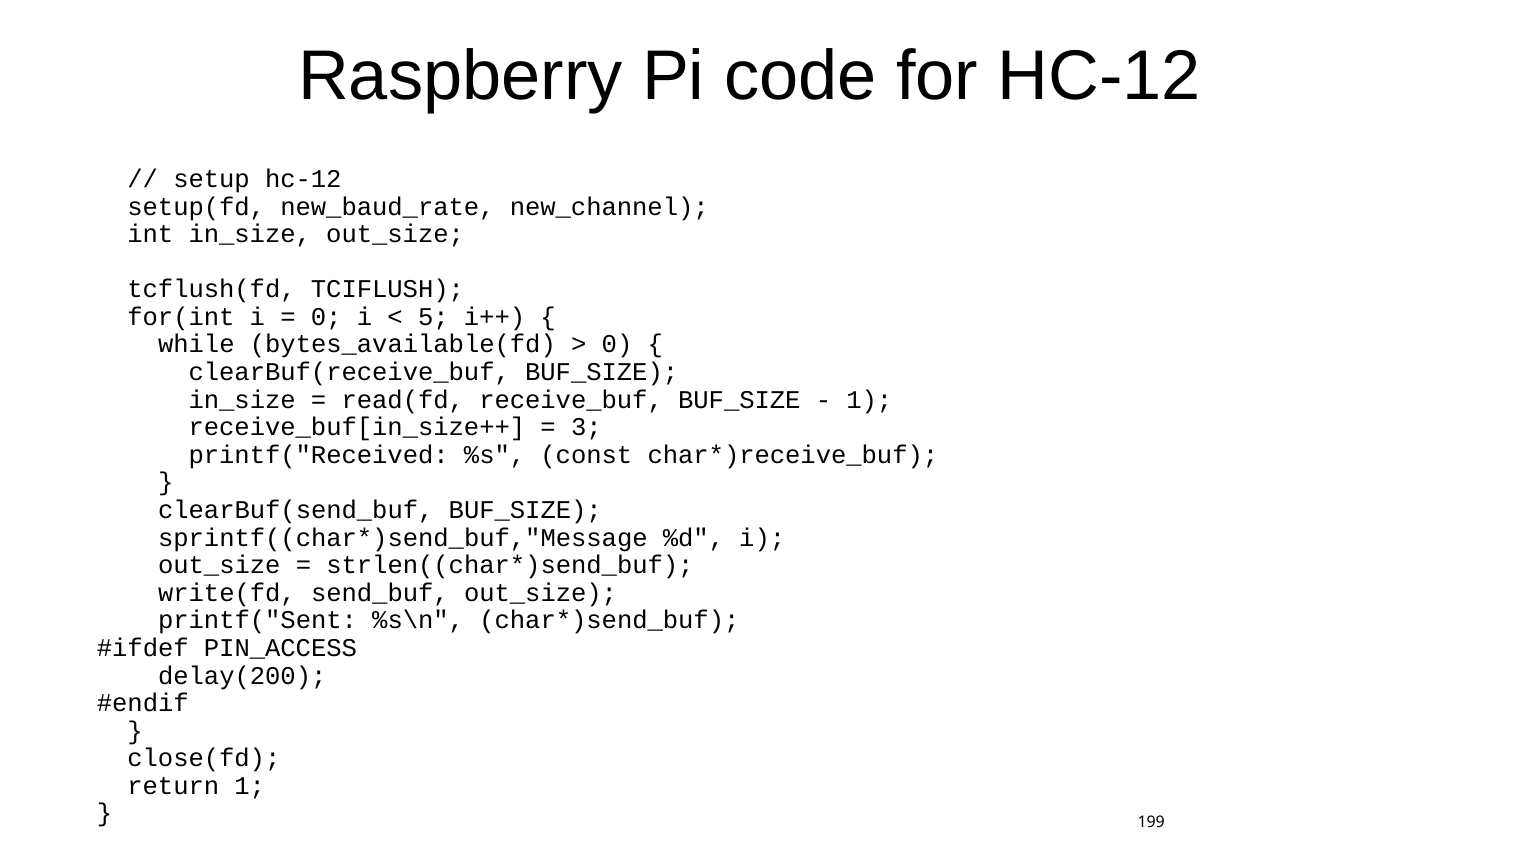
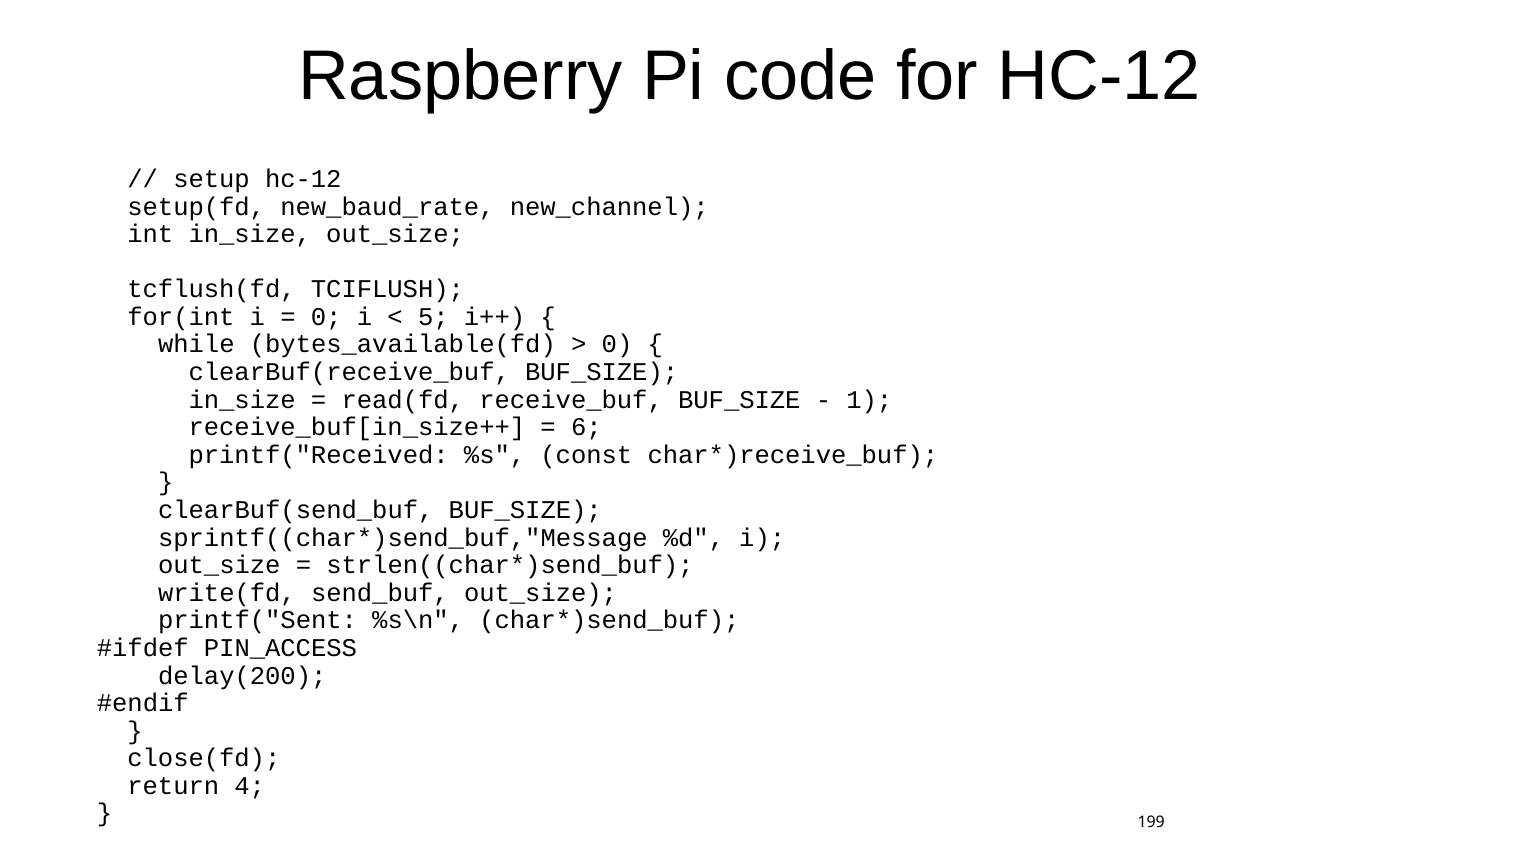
3: 3 -> 6 (586, 427)
return 1: 1 -> 4 (250, 786)
